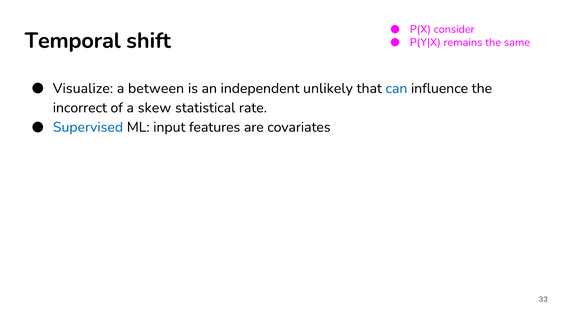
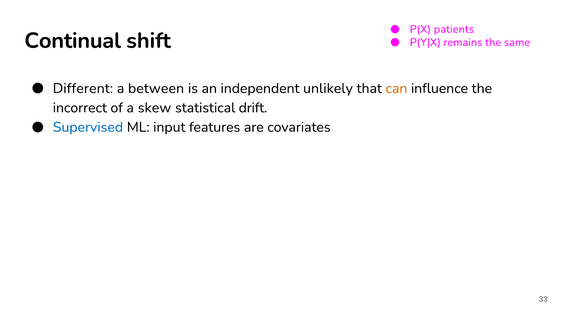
consider: consider -> patients (454, 29)
Temporal: Temporal -> Continual (73, 41)
Visualize: Visualize -> Different (83, 88)
can colour: blue -> orange (396, 88)
rate: rate -> drift (253, 108)
